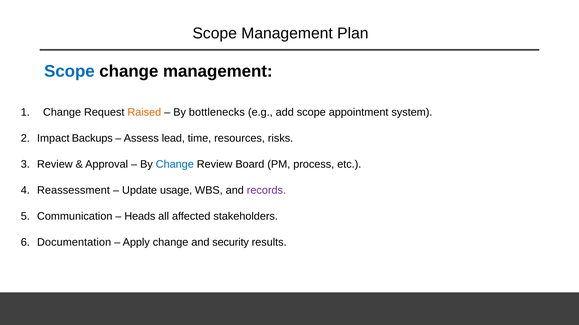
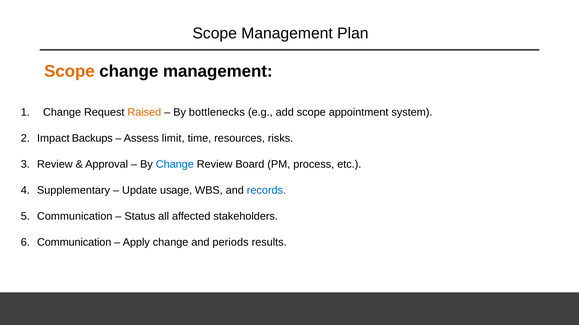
Scope colour: blue -> orange (69, 71)
lead: lead -> limit (173, 138)
Reassessment: Reassessment -> Supplementary (74, 191)
records colour: purple -> blue (266, 191)
Heads: Heads -> Status (140, 217)
Documentation: Documentation -> Communication (74, 243)
security: security -> periods (231, 243)
